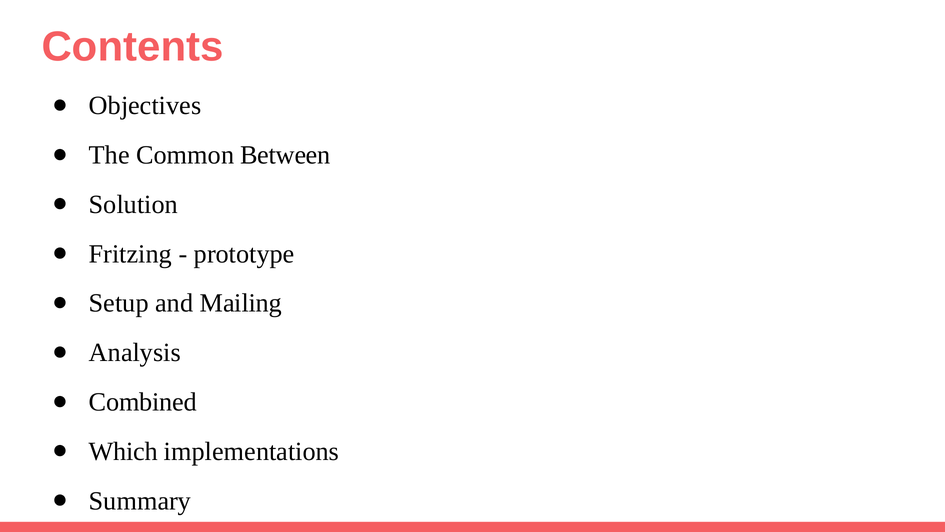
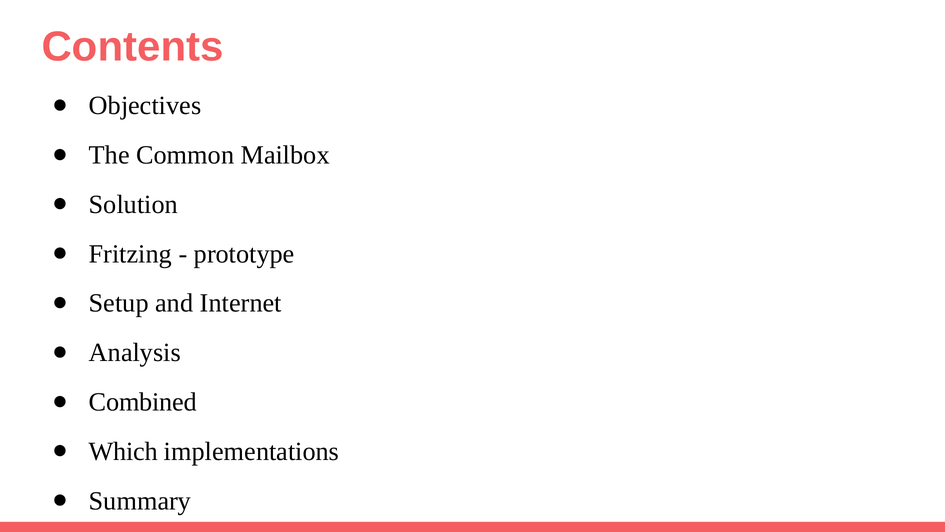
Between: Between -> Mailbox (285, 155)
Mailing: Mailing -> Internet (241, 303)
